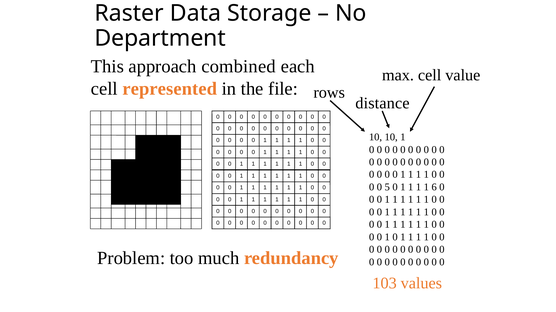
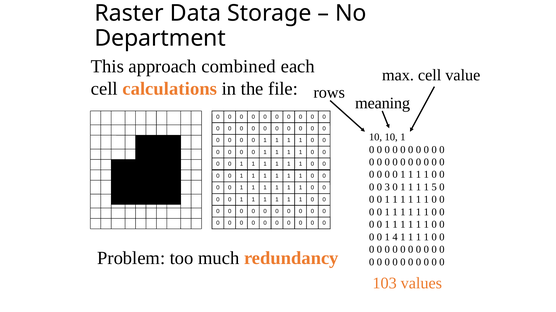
represented: represented -> calculations (170, 89)
distance: distance -> meaning (383, 103)
5: 5 -> 3 (387, 187)
6: 6 -> 5 (434, 187)
0: 0 -> 4 (395, 238)
